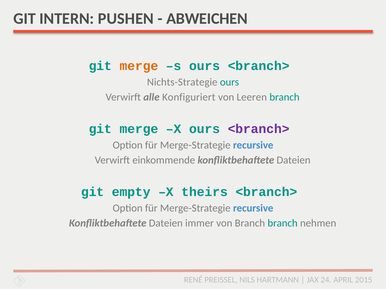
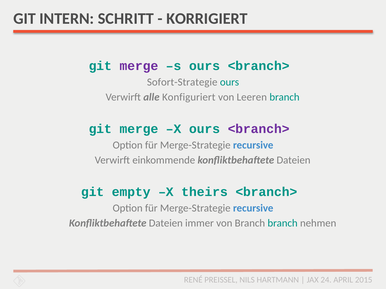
PUSHEN: PUSHEN -> SCHRITT (126, 19)
ABWEICHEN: ABWEICHEN -> KORRIGIERT (207, 19)
merge colour: orange -> purple (139, 66)
Nichts-Strategie: Nichts-Strategie -> Sofort-Strategie (182, 82)
